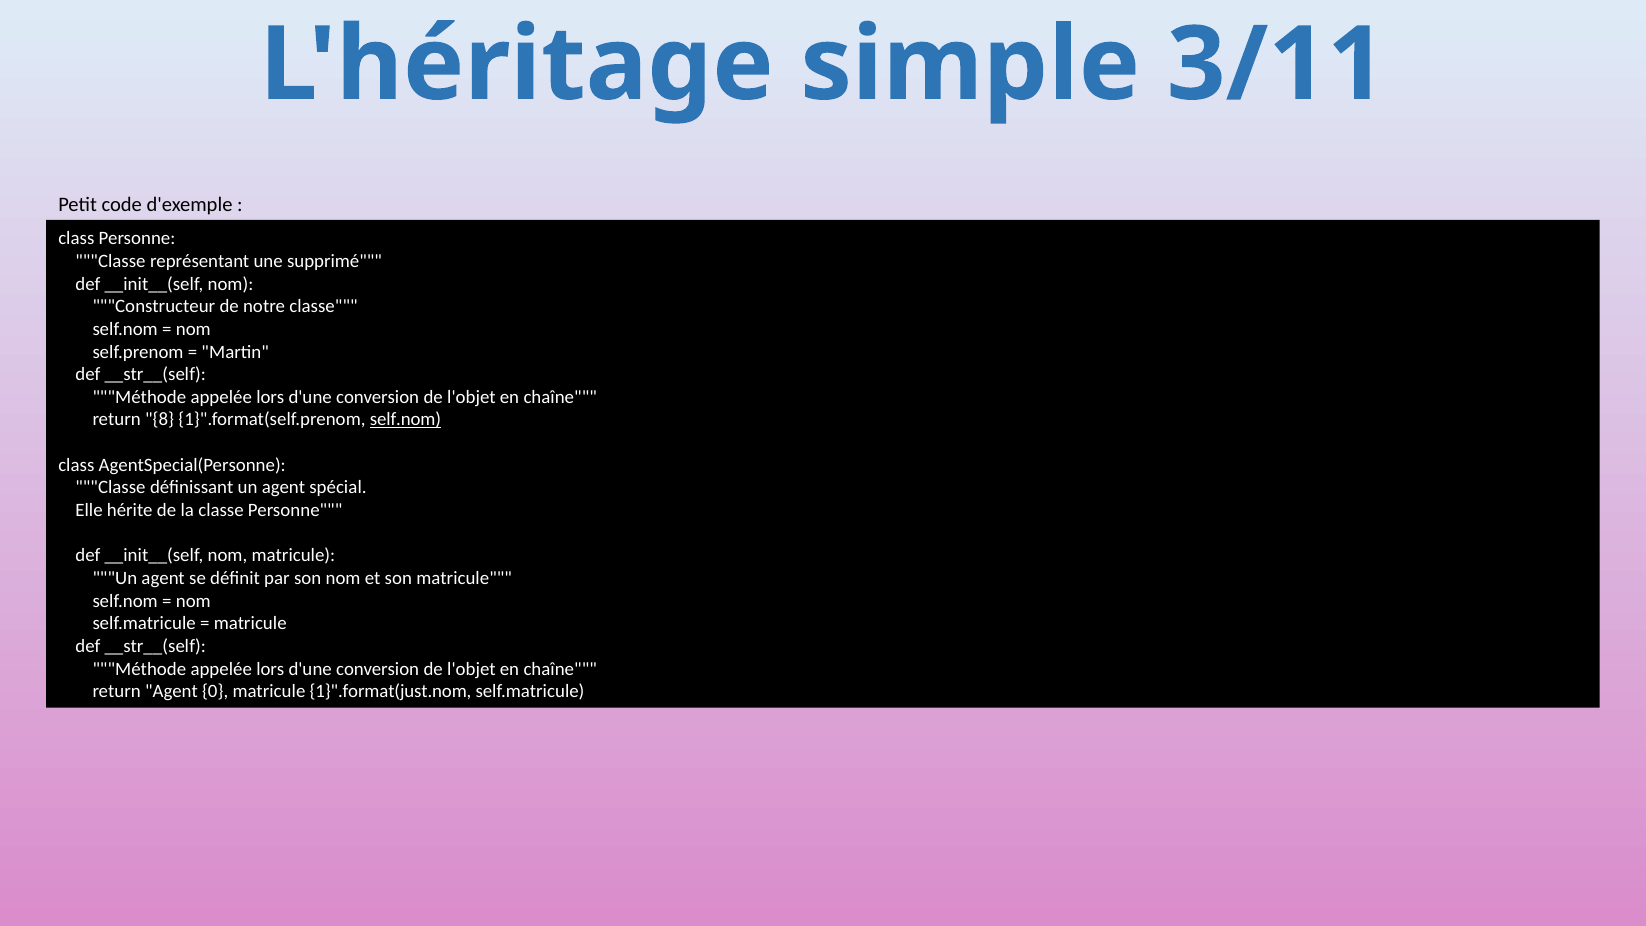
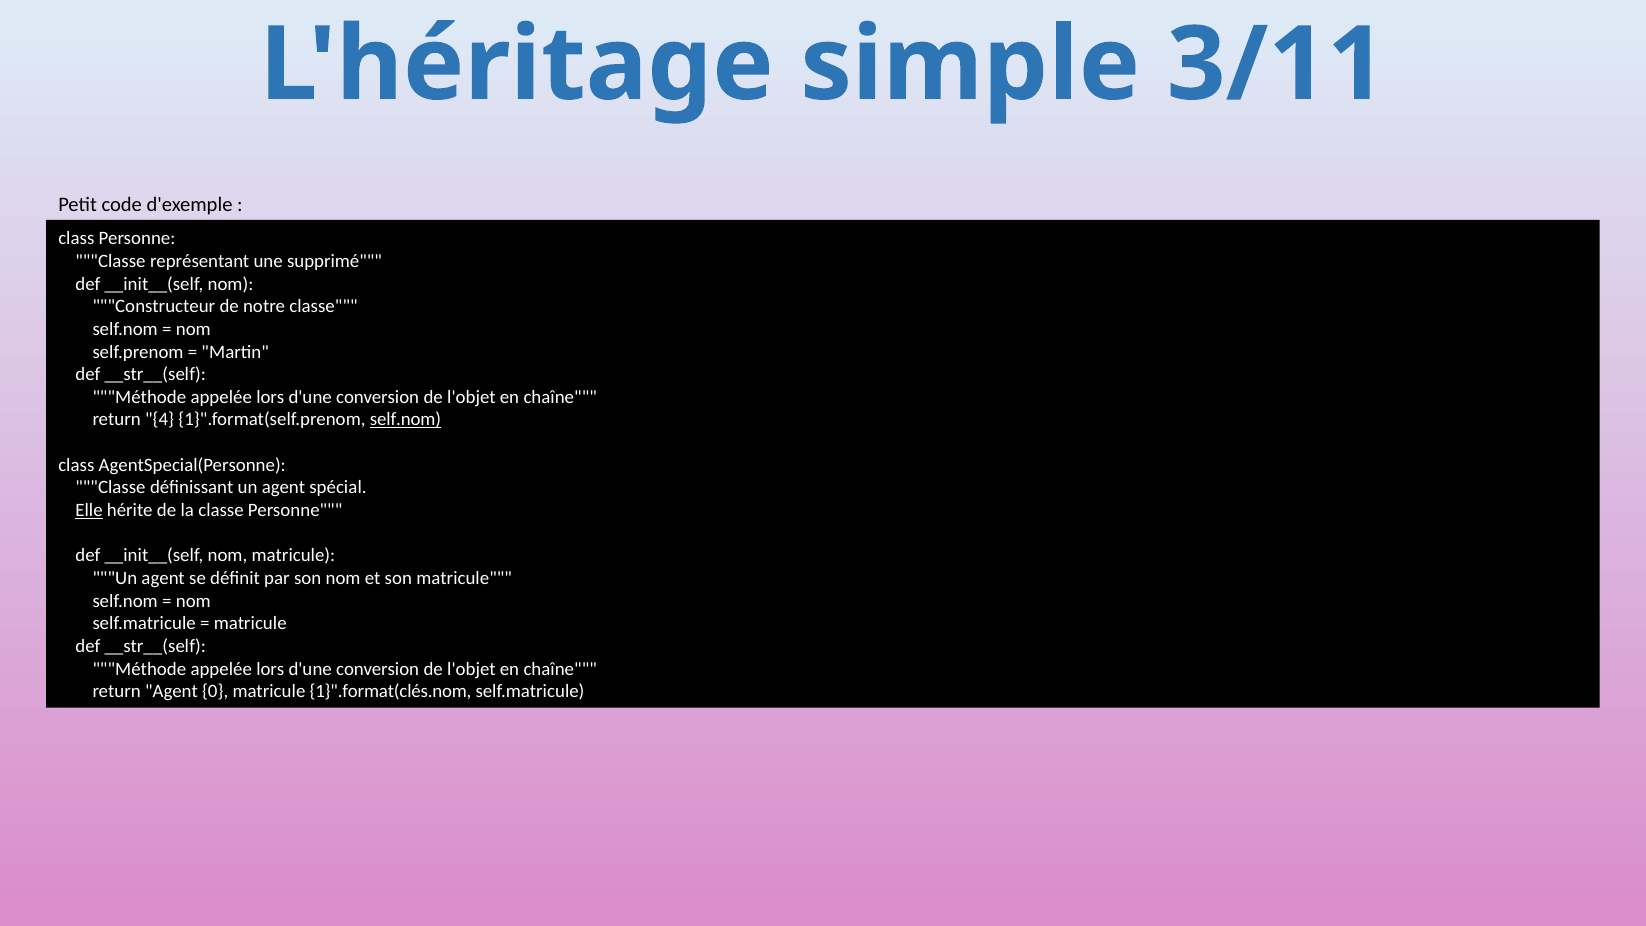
8: 8 -> 4 (160, 420)
Elle underline: none -> present (89, 510)
1}".format(just.nom: 1}".format(just.nom -> 1}".format(clés.nom (391, 691)
